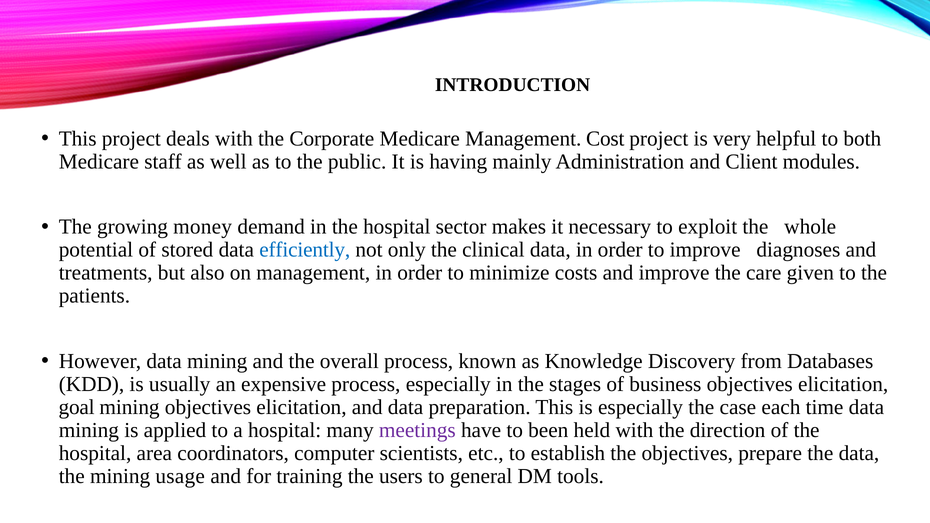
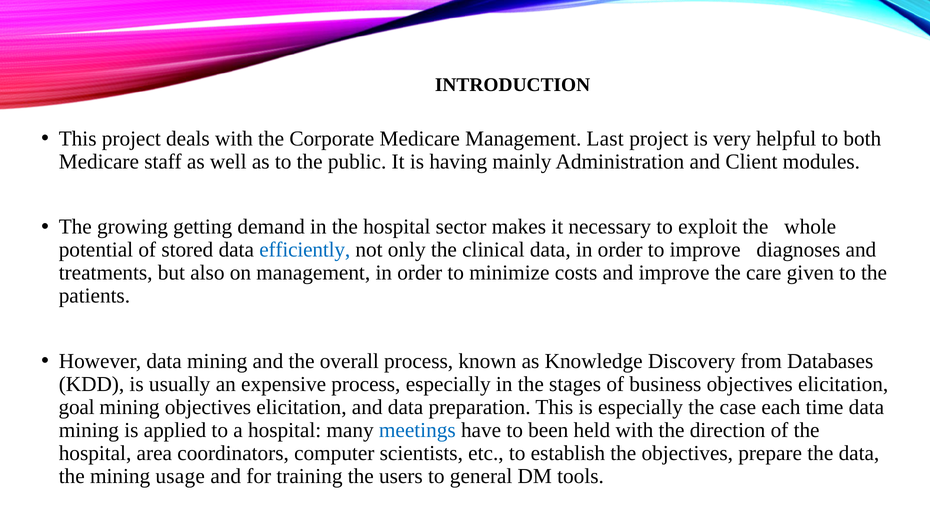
Cost: Cost -> Last (605, 139)
money: money -> getting (203, 227)
meetings colour: purple -> blue (417, 430)
